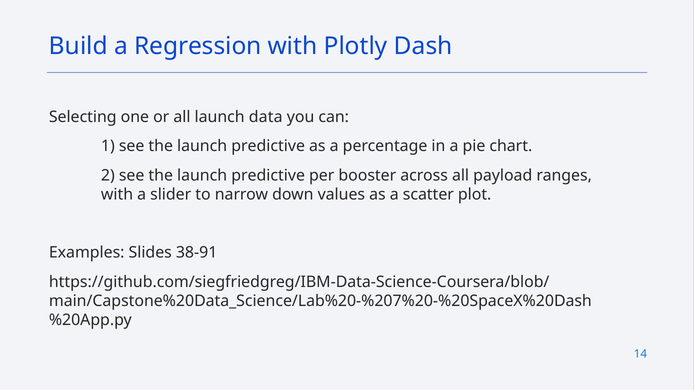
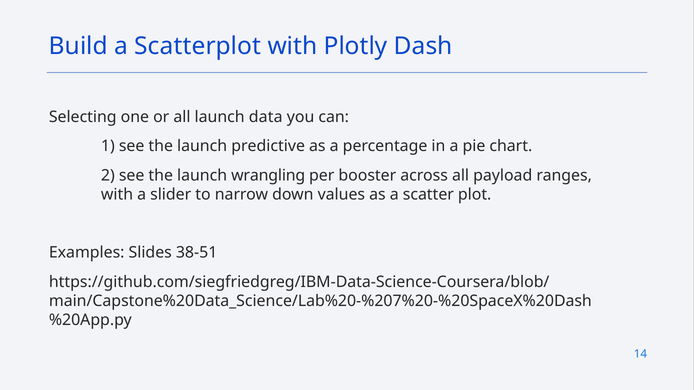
Regression: Regression -> Scatterplot (198, 46)
predictive: predictive -> wrangling (268, 175)
38-91: 38-91 -> 38-51 (197, 253)
